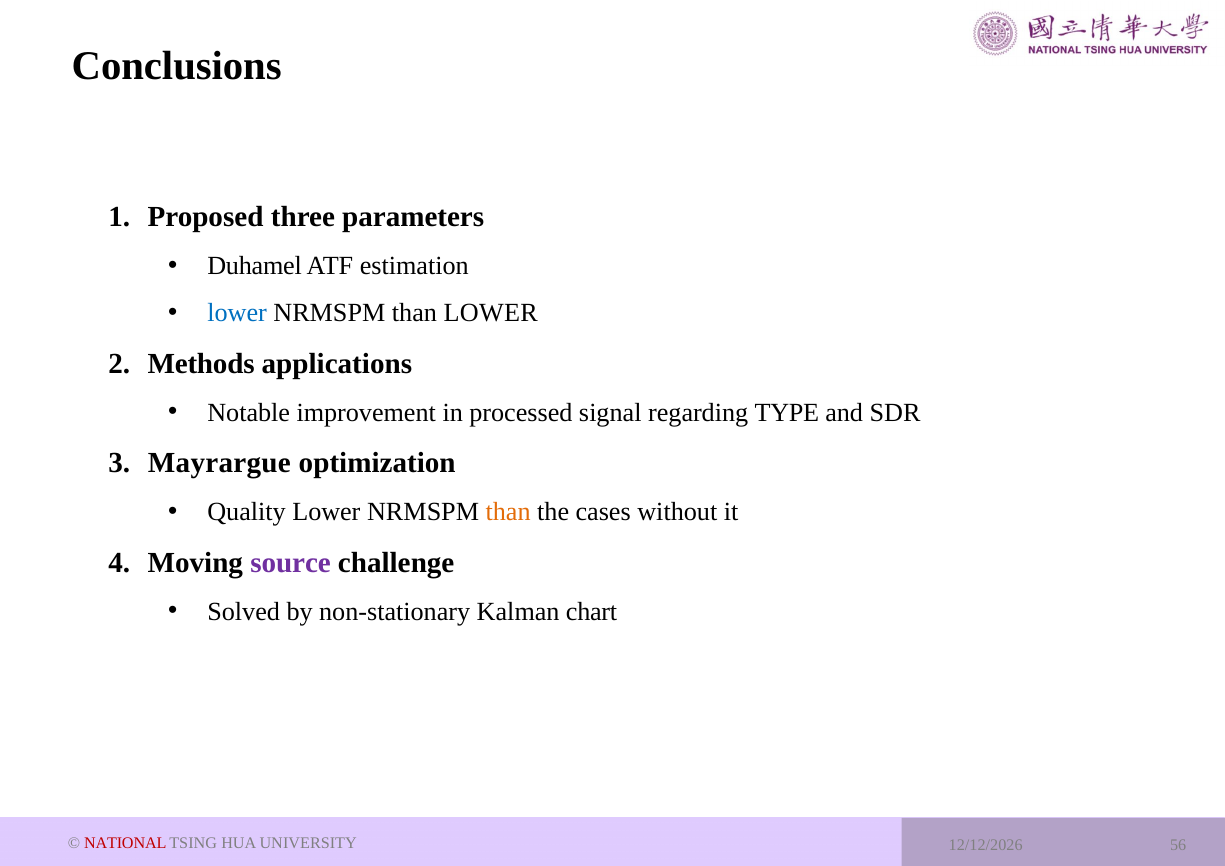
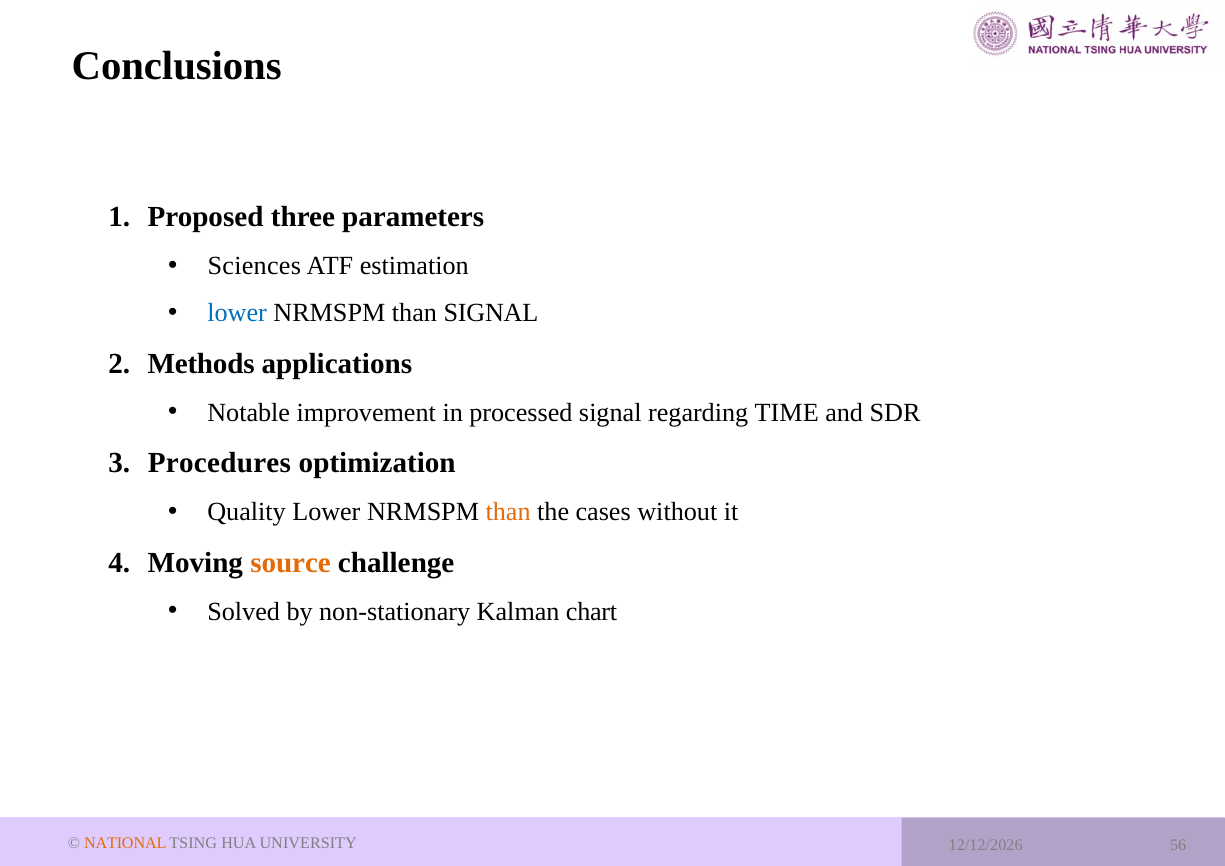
Duhamel: Duhamel -> Sciences (254, 266)
than LOWER: LOWER -> SIGNAL (491, 313)
TYPE: TYPE -> TIME (787, 413)
Mayrargue: Mayrargue -> Procedures (219, 463)
source colour: purple -> orange (291, 563)
NATIONAL colour: red -> orange (125, 844)
